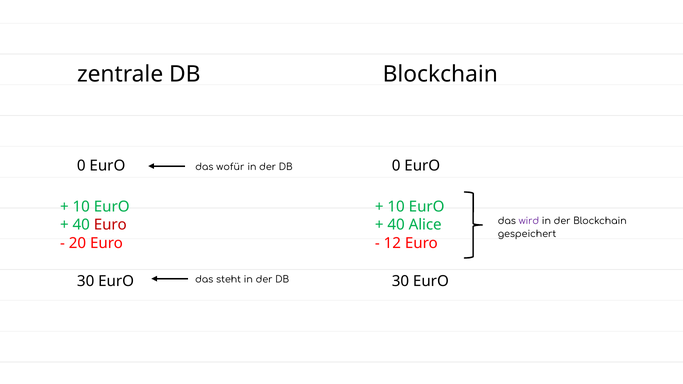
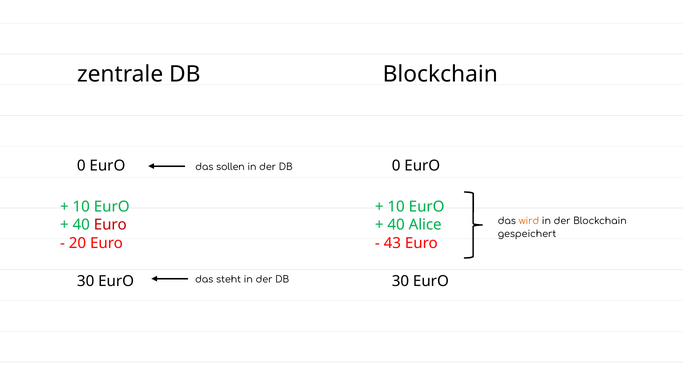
wofür: wofür -> sollen (230, 167)
wird colour: purple -> orange (529, 221)
12: 12 -> 43 (392, 243)
